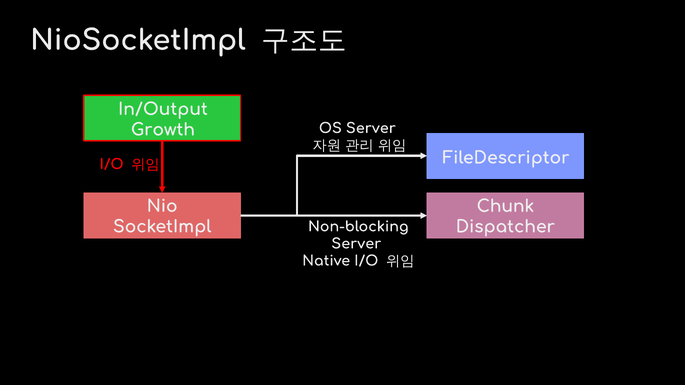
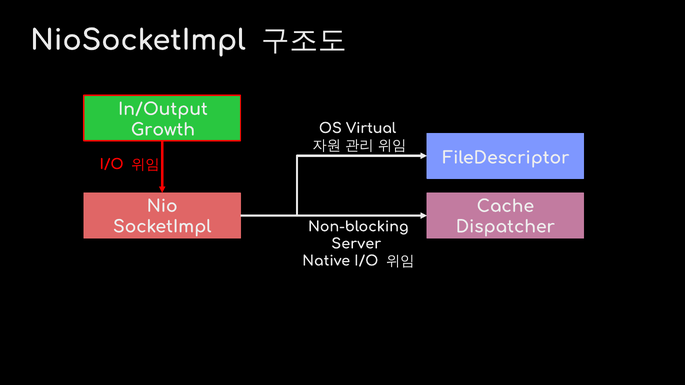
OS Server: Server -> Virtual (371, 128)
Chunk: Chunk -> Cache (505, 206)
